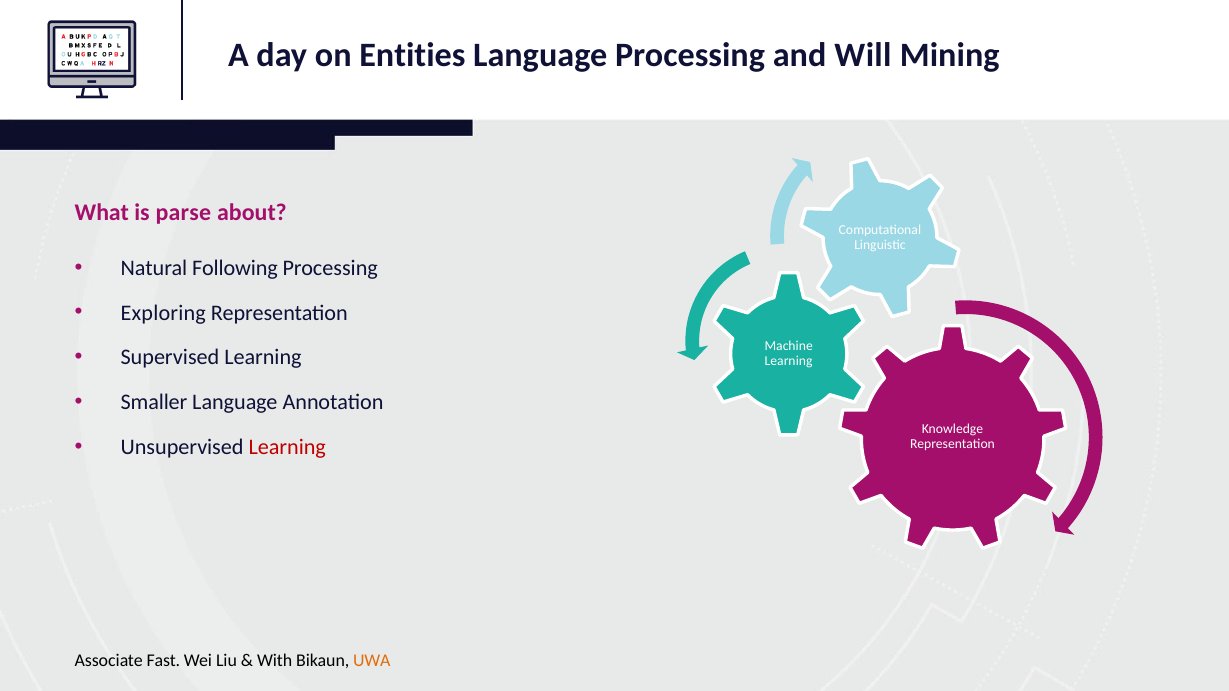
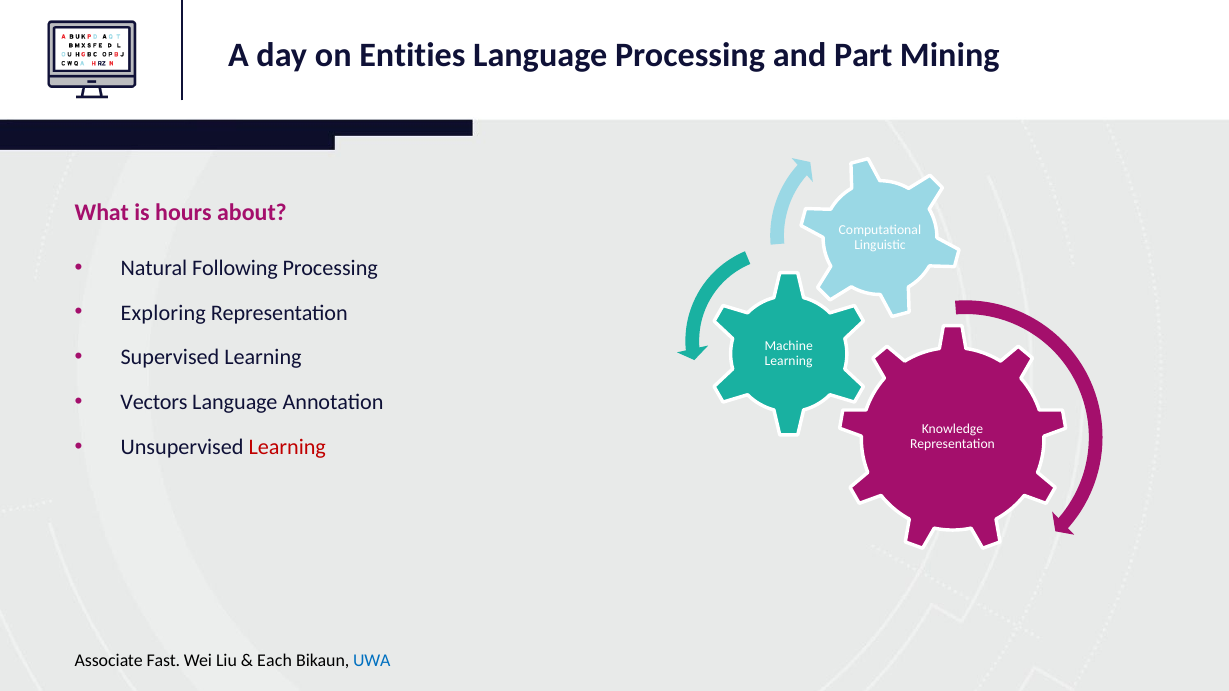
Will: Will -> Part (863, 55)
parse: parse -> hours (183, 212)
Smaller: Smaller -> Vectors (154, 402)
With: With -> Each (275, 661)
UWA colour: orange -> blue (372, 661)
